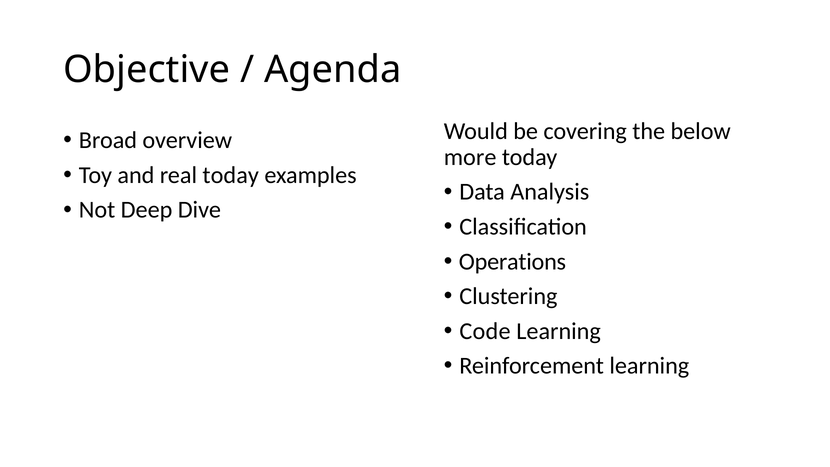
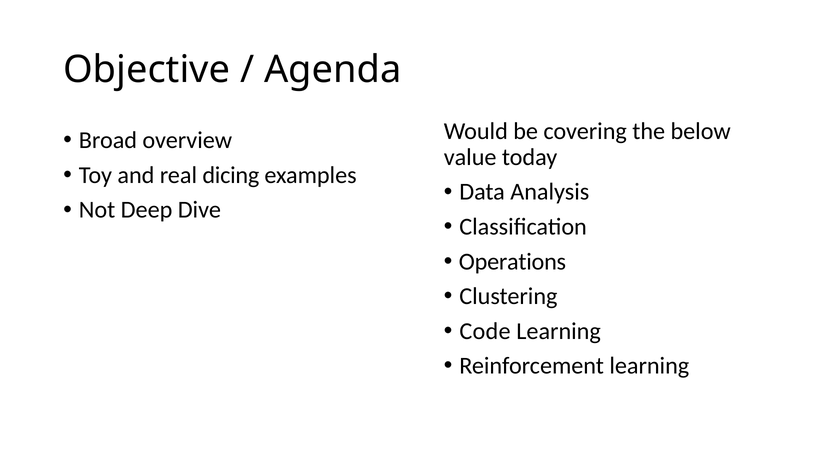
more: more -> value (470, 157)
real today: today -> dicing (231, 175)
